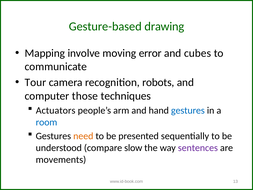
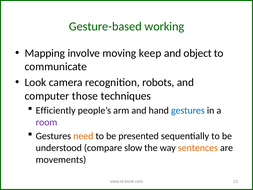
drawing: drawing -> working (164, 26)
error: error -> keep (150, 53)
cubes: cubes -> object (198, 53)
Tour: Tour -> Look (35, 82)
Actuators: Actuators -> Efficiently (56, 110)
room colour: blue -> purple (46, 122)
sentences colour: purple -> orange (198, 148)
